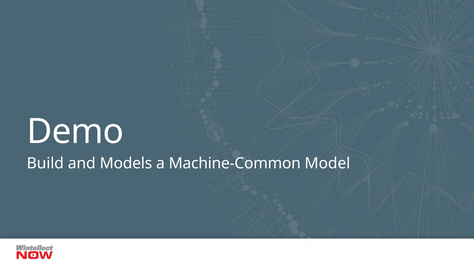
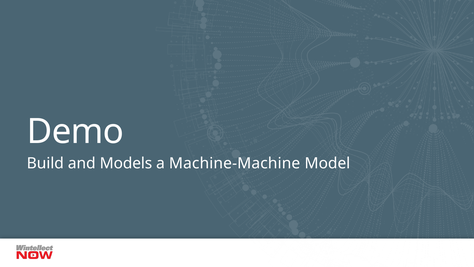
Machine-Common: Machine-Common -> Machine-Machine (235, 163)
